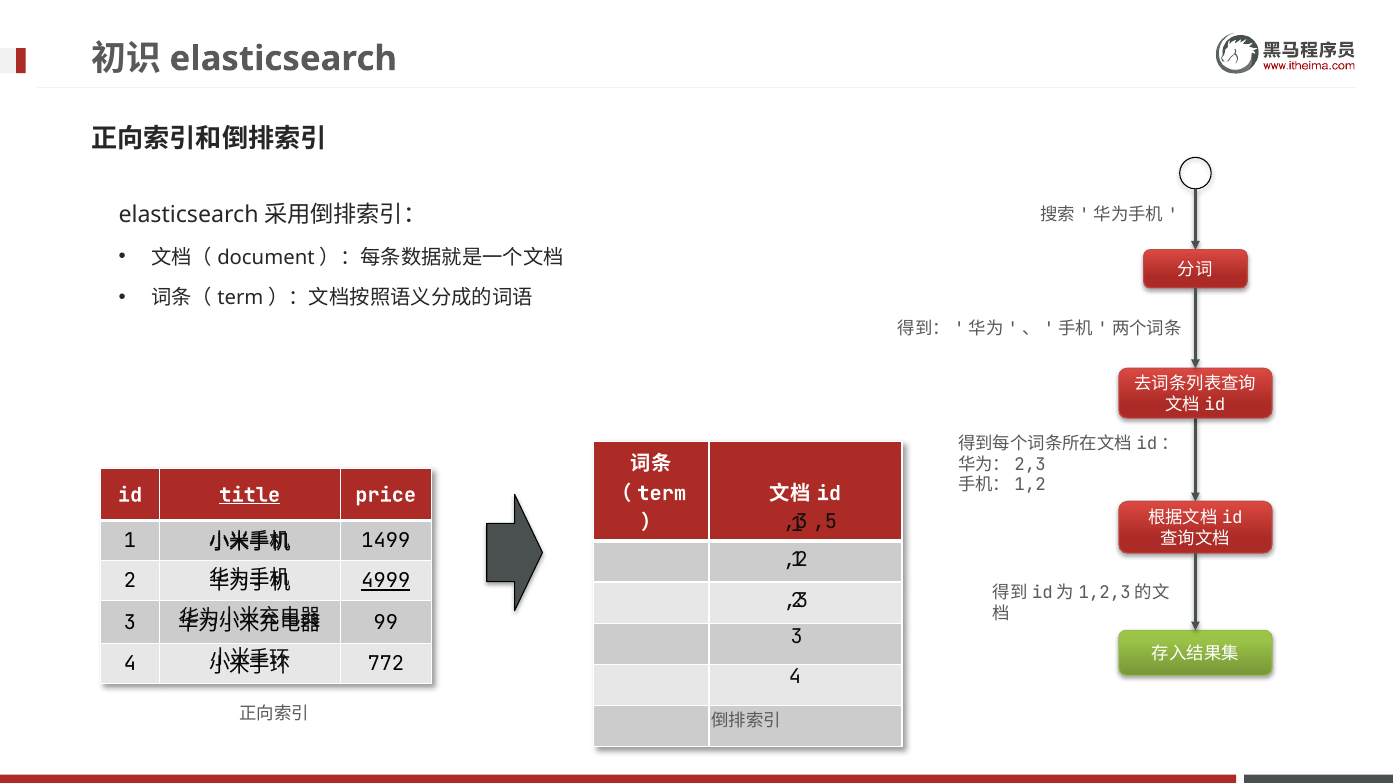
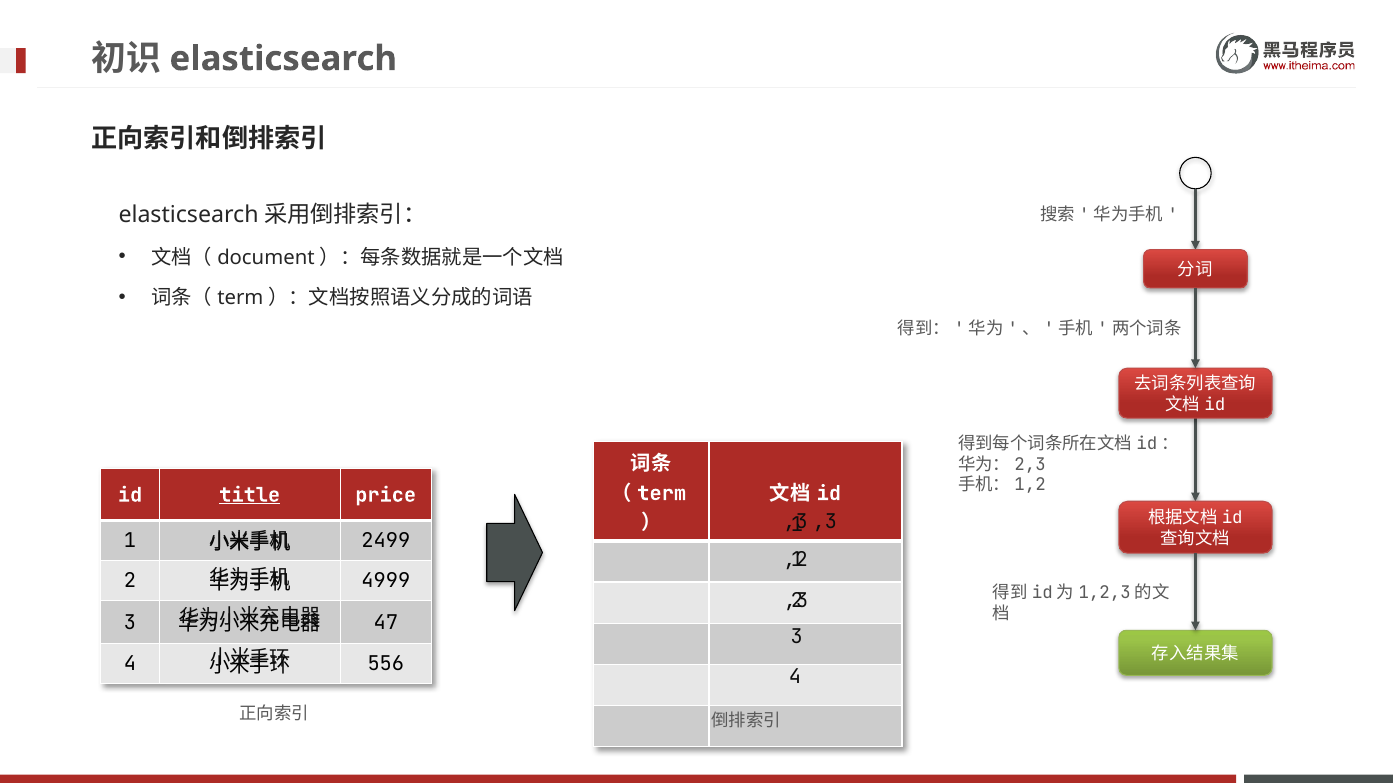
,5: ,5 -> ,3 (825, 522)
1499: 1499 -> 2499 (386, 542)
4999 underline: present -> none (386, 582)
99: 99 -> 47 (386, 623)
772: 772 -> 556 (386, 665)
